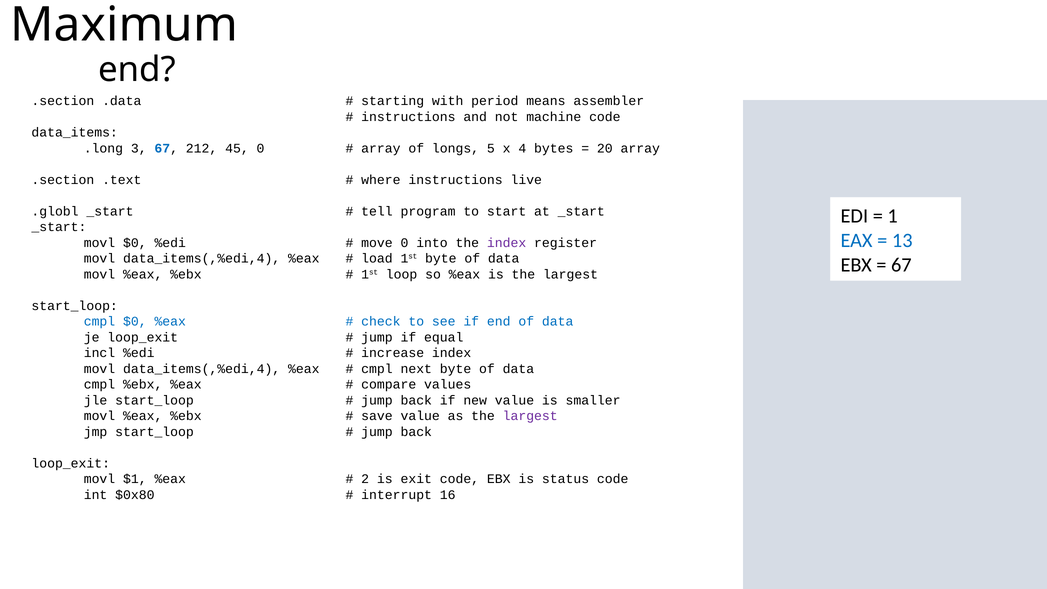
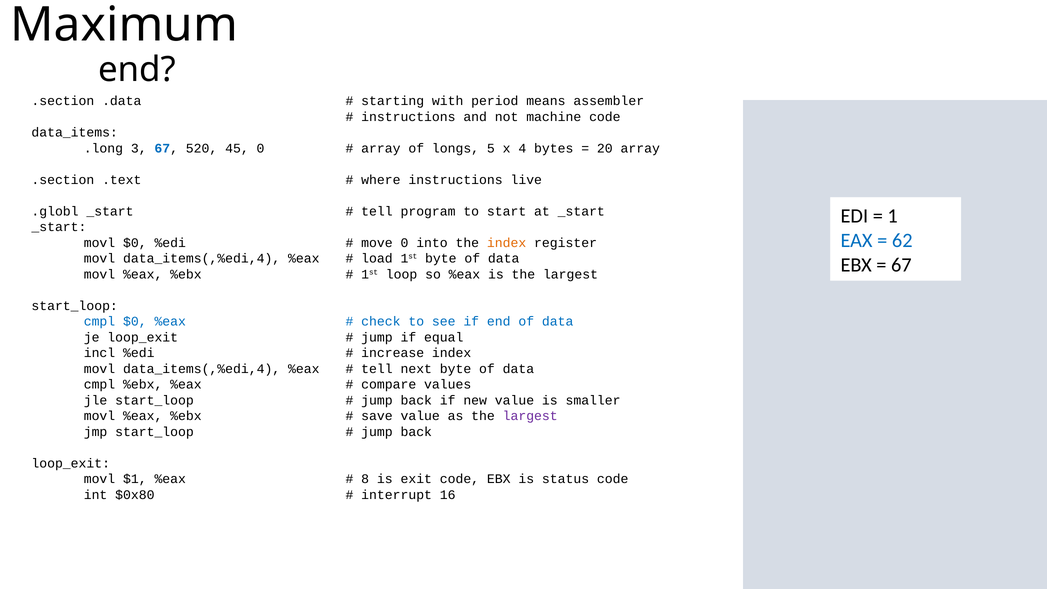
212: 212 -> 520 (202, 148)
13: 13 -> 62 (902, 240)
index colour: purple -> orange (507, 243)
cmpl: cmpl -> tell (377, 369)
2: 2 -> 8 (365, 479)
